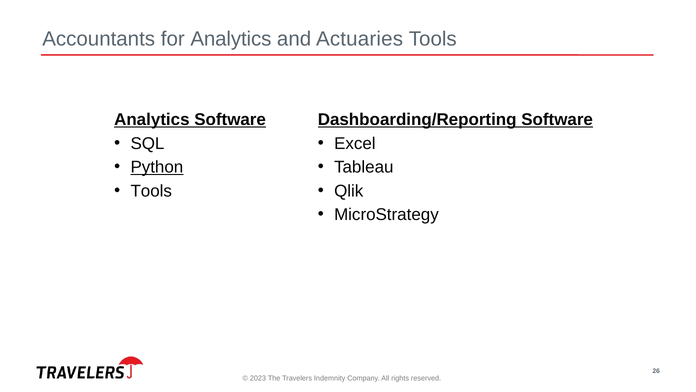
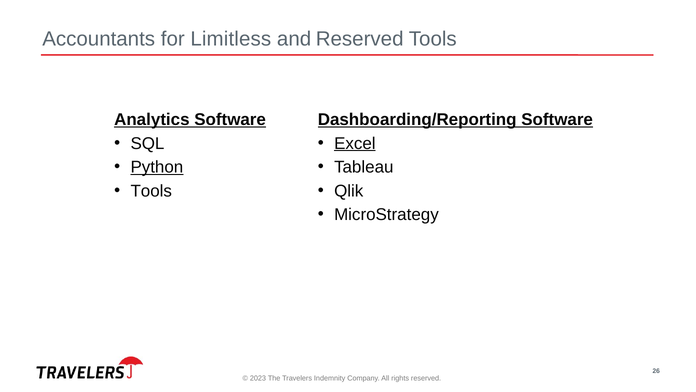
for Analytics: Analytics -> Limitless (231, 39)
and Actuaries: Actuaries -> Reserved (360, 39)
Excel underline: none -> present (355, 143)
